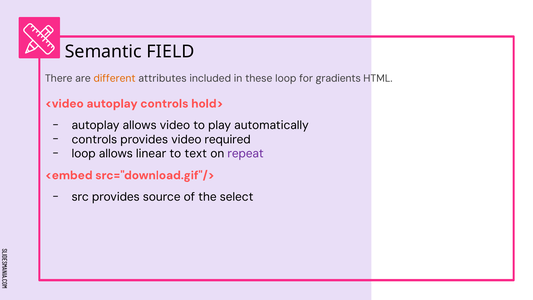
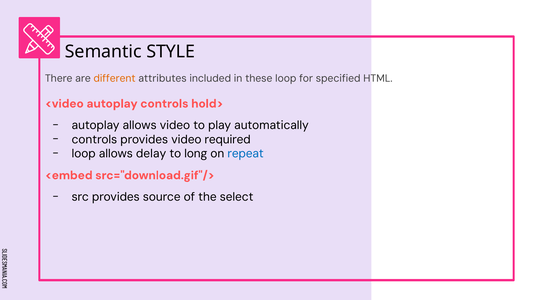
FIELD: FIELD -> STYLE (171, 51)
gradients: gradients -> specified (338, 78)
linear: linear -> delay (151, 154)
text: text -> long (196, 154)
repeat colour: purple -> blue (246, 154)
